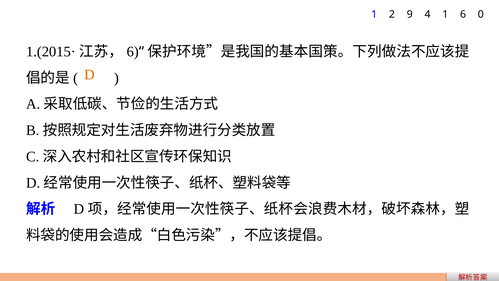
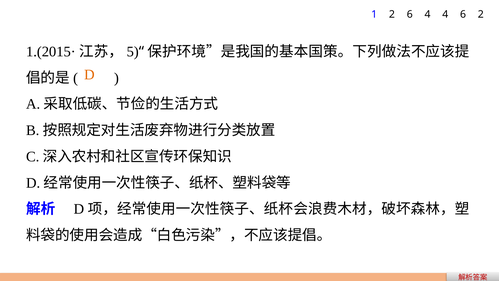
2 9: 9 -> 6 (410, 14)
4 1: 1 -> 4 (445, 14)
6 0: 0 -> 2 (481, 14)
6: 6 -> 5 (133, 52)
